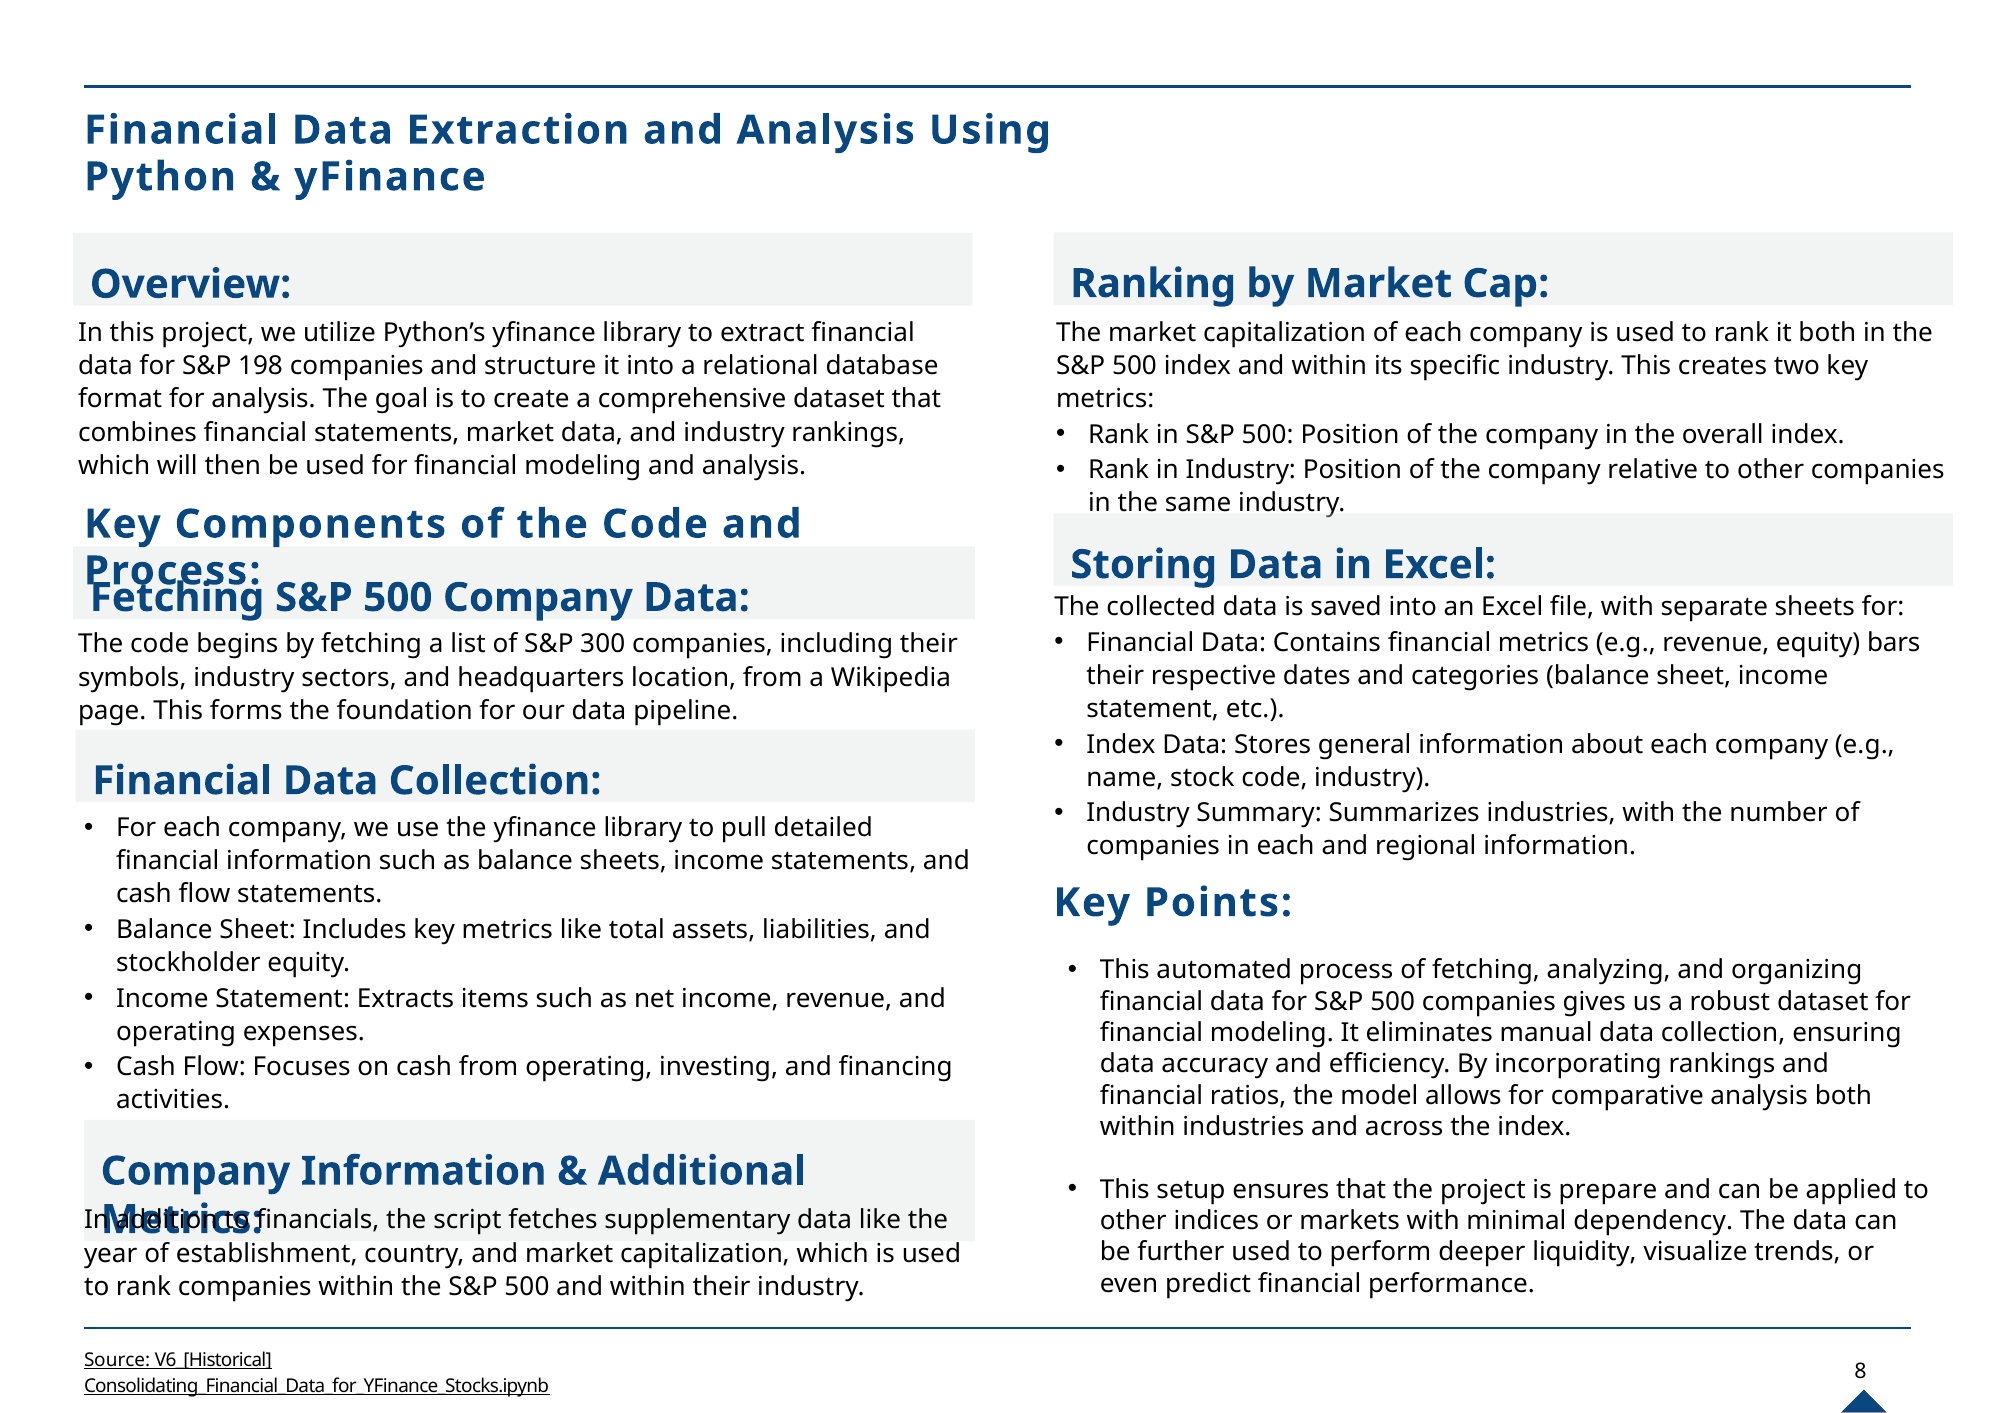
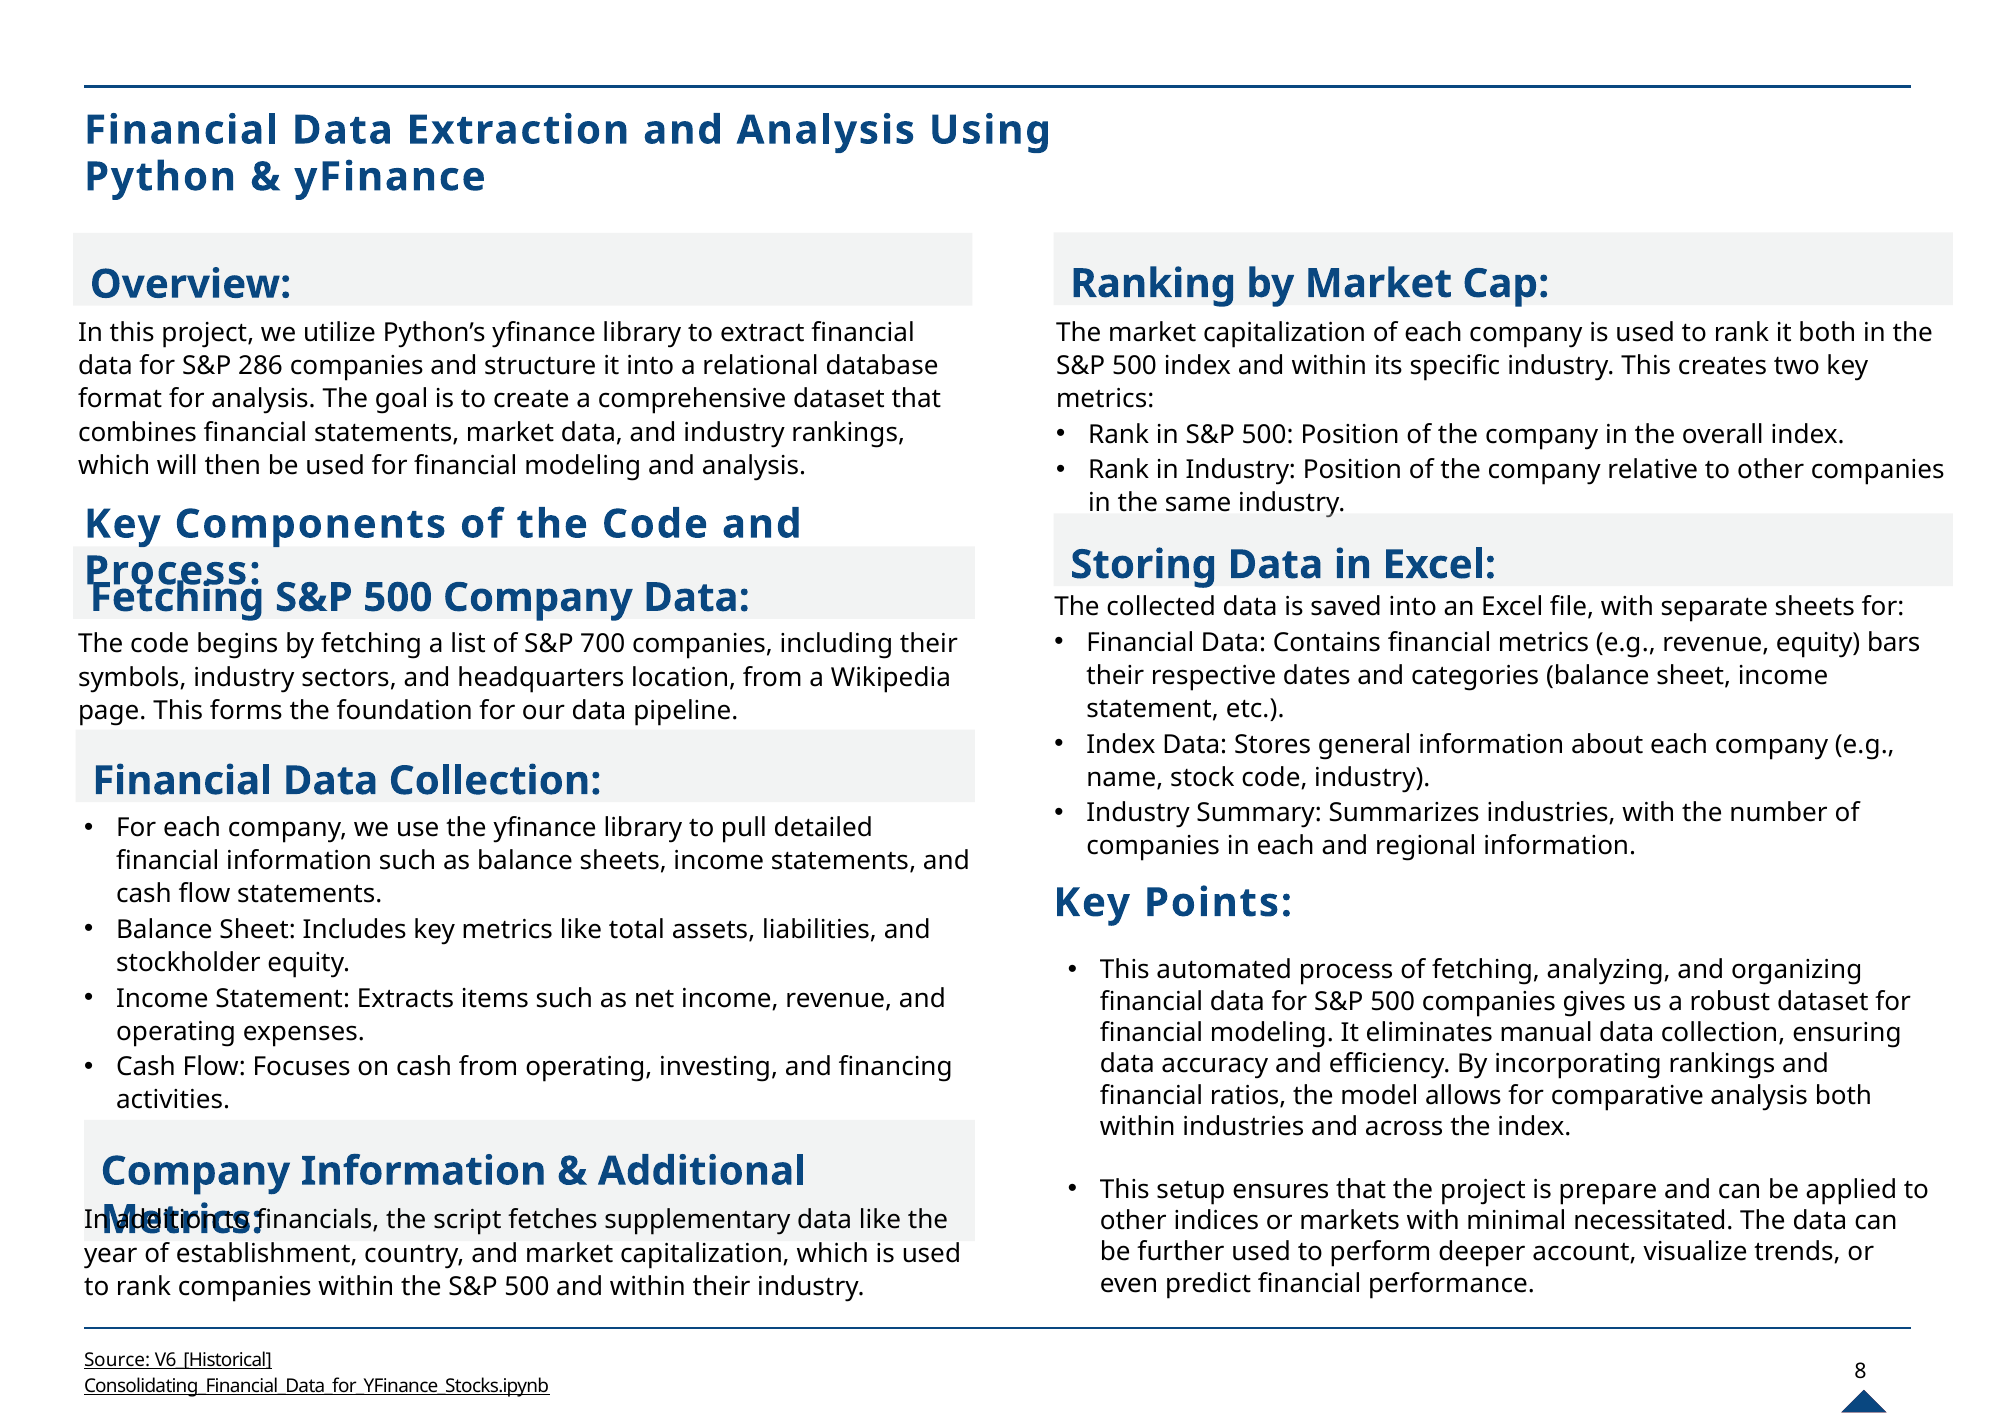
198: 198 -> 286 (261, 366)
300: 300 -> 700 (603, 644)
dependency: dependency -> necessitated (1653, 1221)
liquidity: liquidity -> account (1584, 1252)
